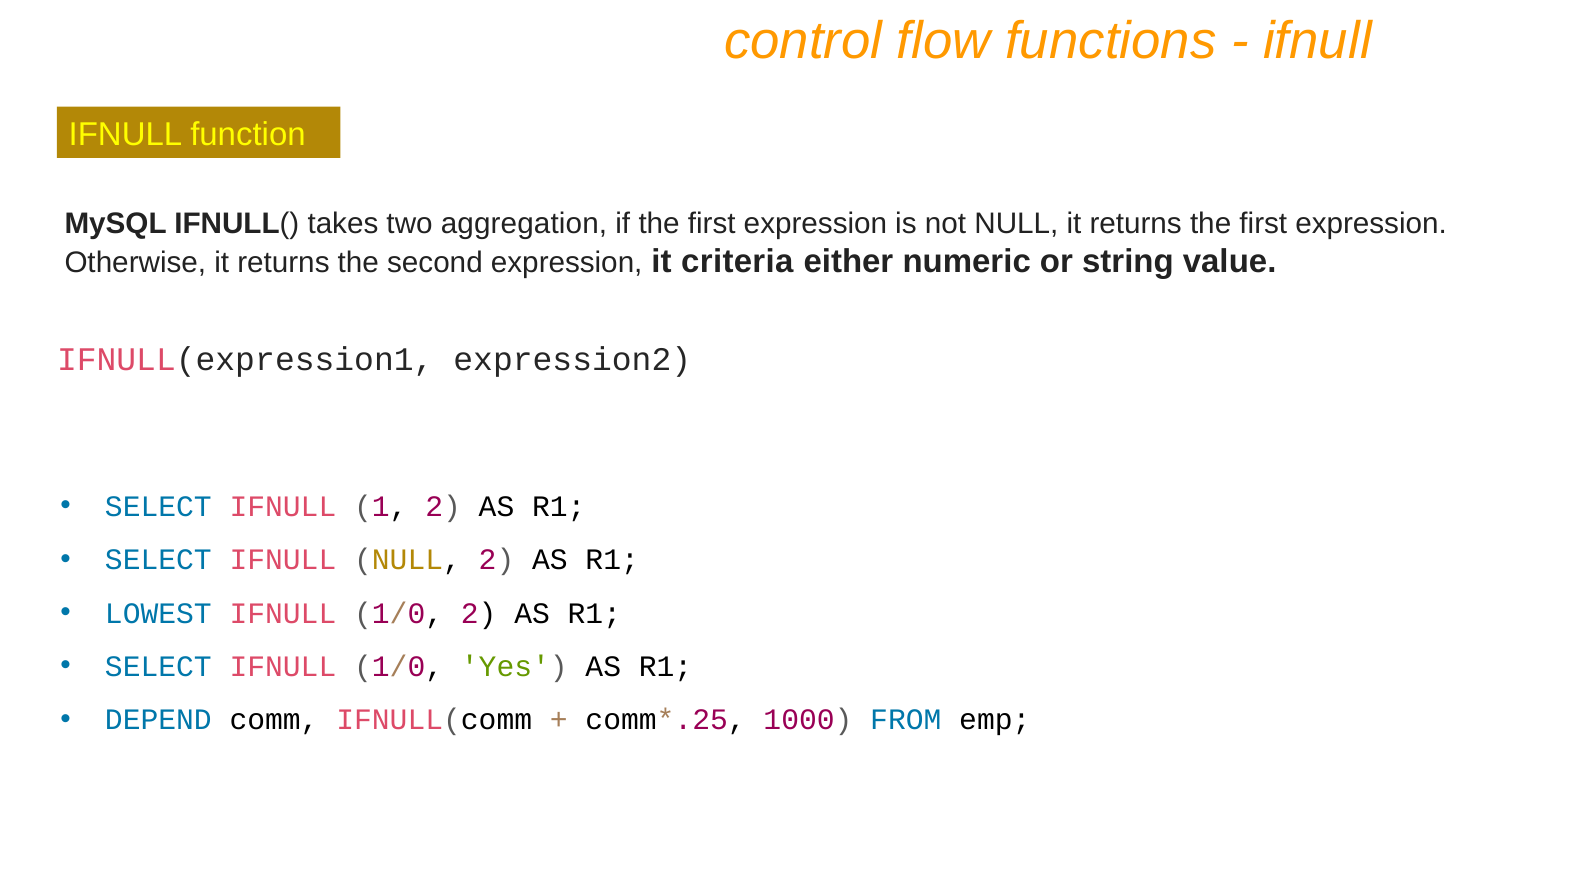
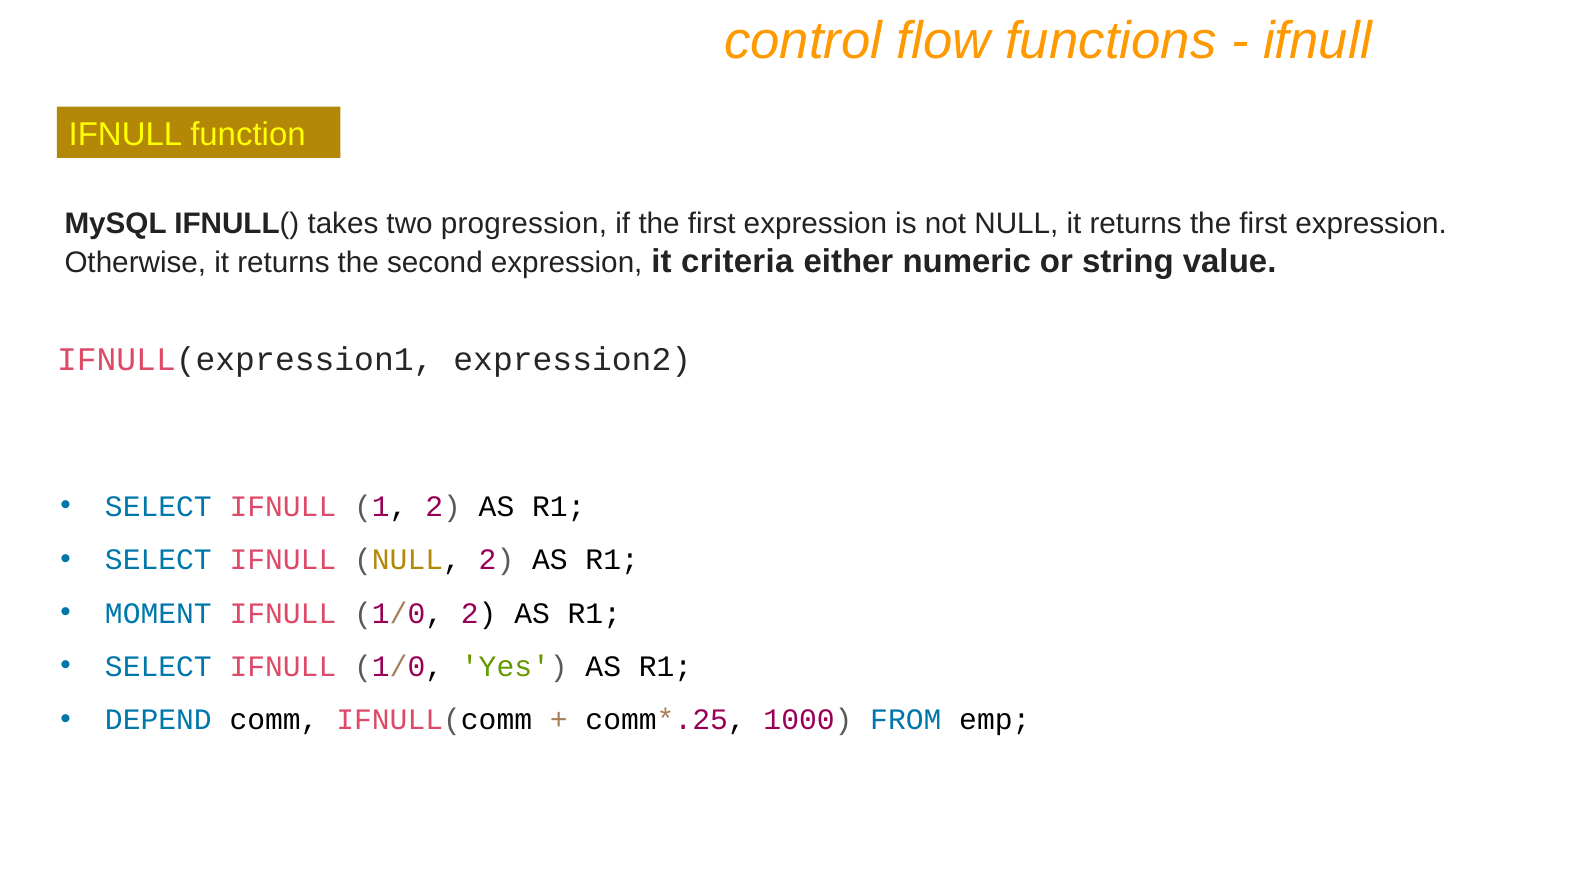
aggregation: aggregation -> progression (524, 224)
LOWEST: LOWEST -> MOMENT (158, 613)
